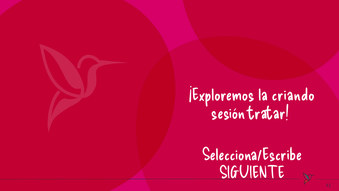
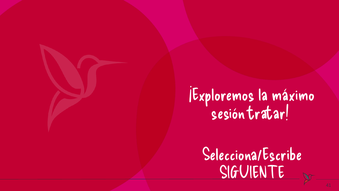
criando: criando -> máximo (293, 95)
